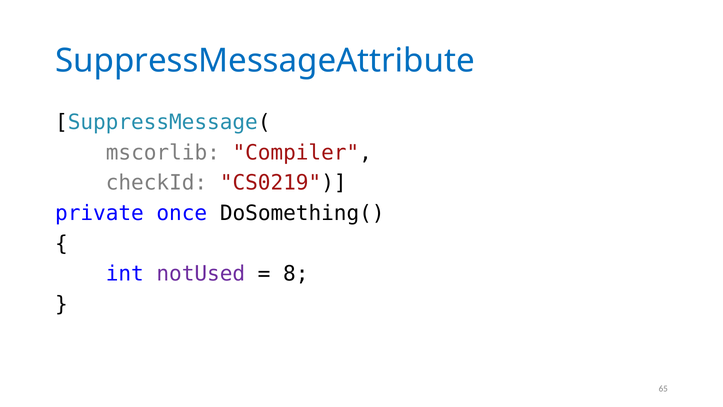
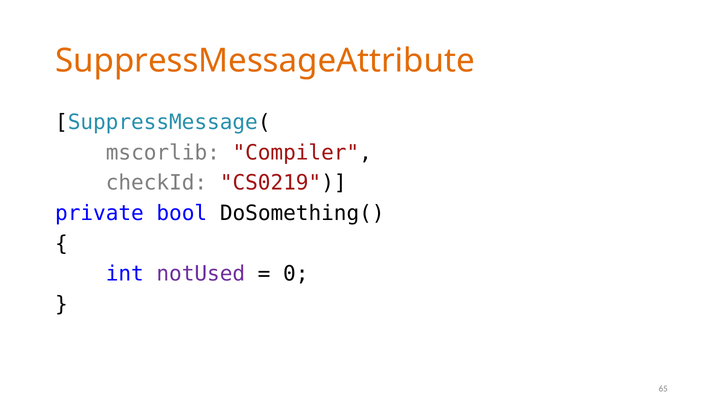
SuppressMessageAttribute colour: blue -> orange (265, 61)
once: once -> bool (182, 213)
8: 8 -> 0 (296, 274)
